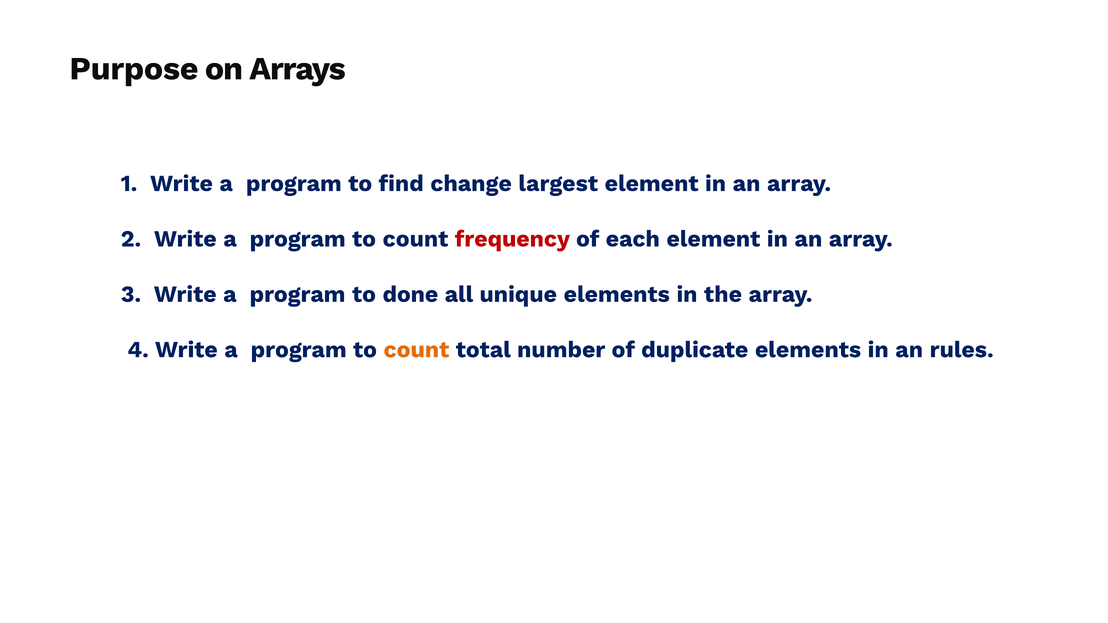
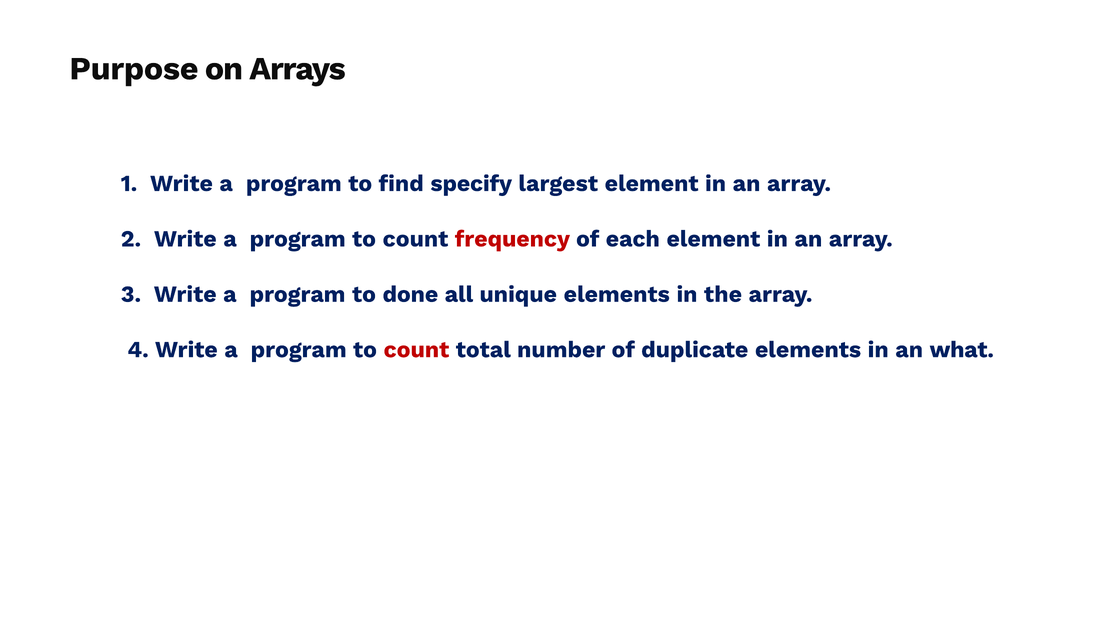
change: change -> specify (471, 183)
count colour: orange -> red (416, 350)
rules: rules -> what (962, 350)
